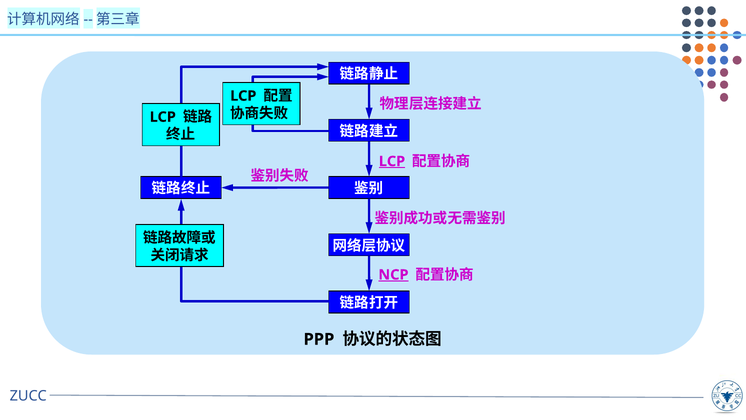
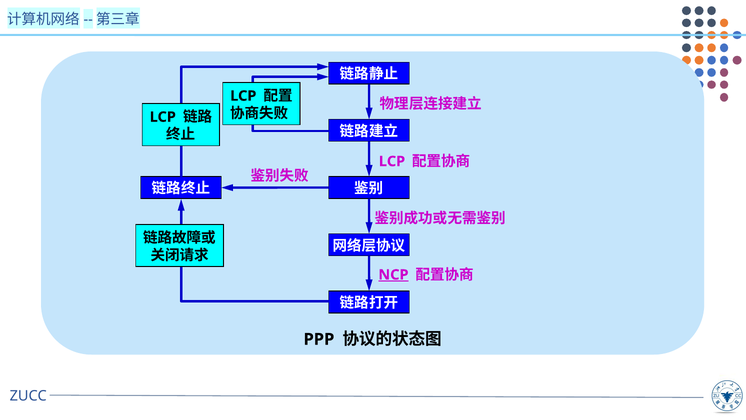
LCP underline: present -> none (392, 161)
